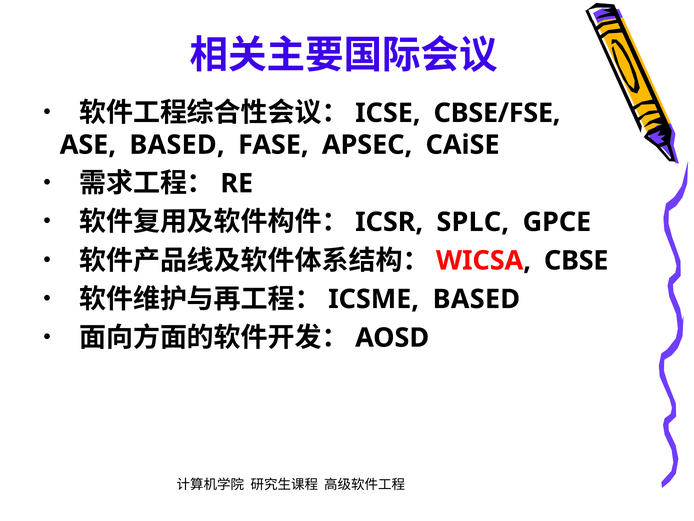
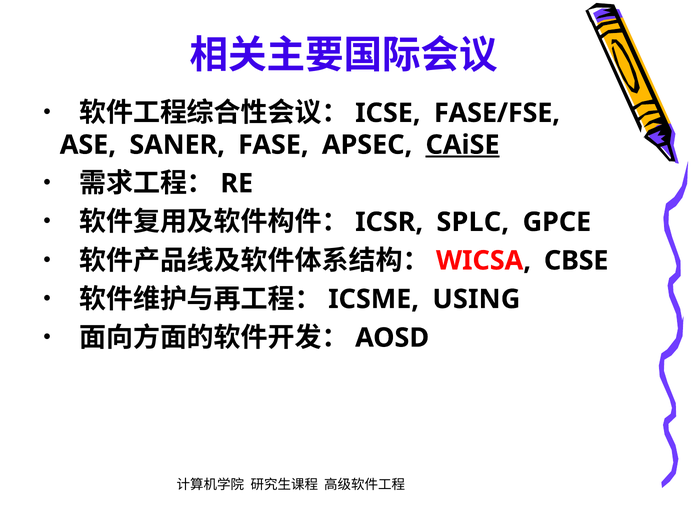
CBSE/FSE: CBSE/FSE -> FASE/FSE (497, 113)
ASE BASED: BASED -> SANER (177, 145)
CAiSE underline: none -> present (463, 145)
BASED: BASED -> USING (476, 299)
